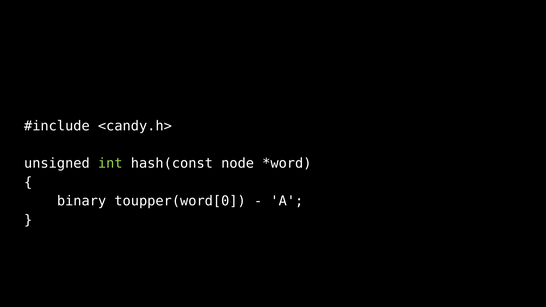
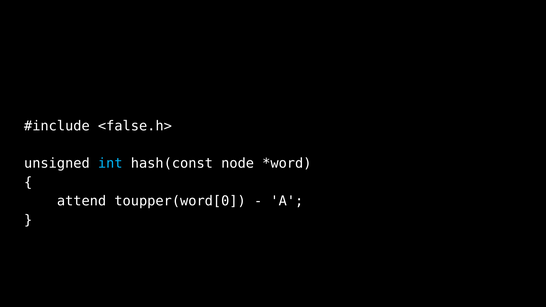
<candy.h>: <candy.h> -> <false.h> (135, 126)
int colour: light green -> light blue (110, 164)
binary: binary -> attend (82, 201)
